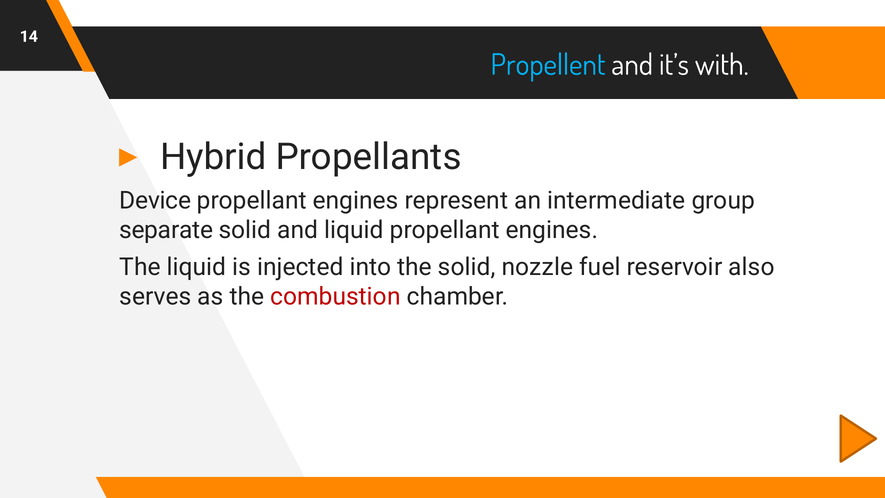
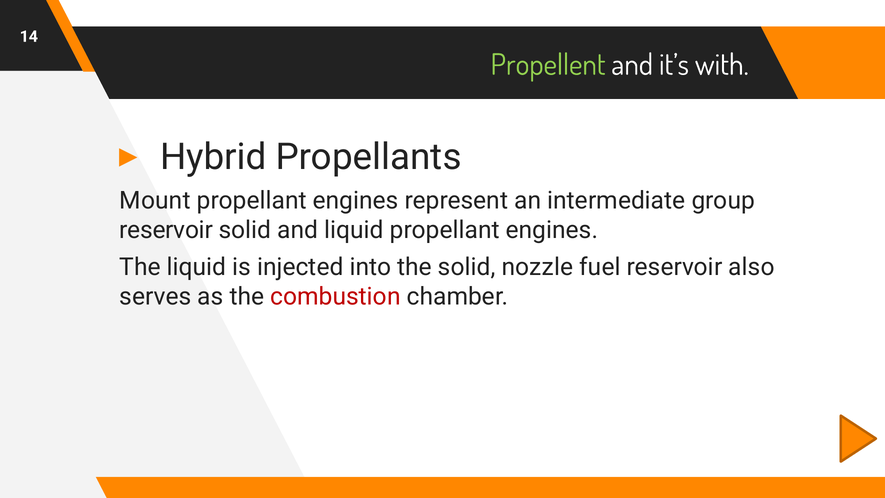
Propellent colour: light blue -> light green (548, 65)
Device: Device -> Mount (155, 201)
separate: separate -> reservoir (166, 230)
